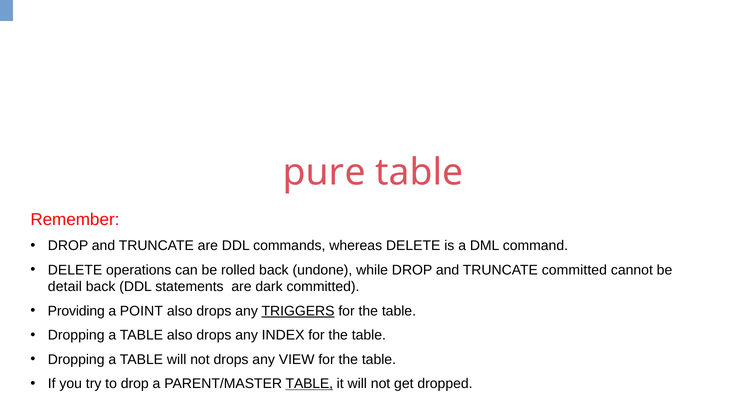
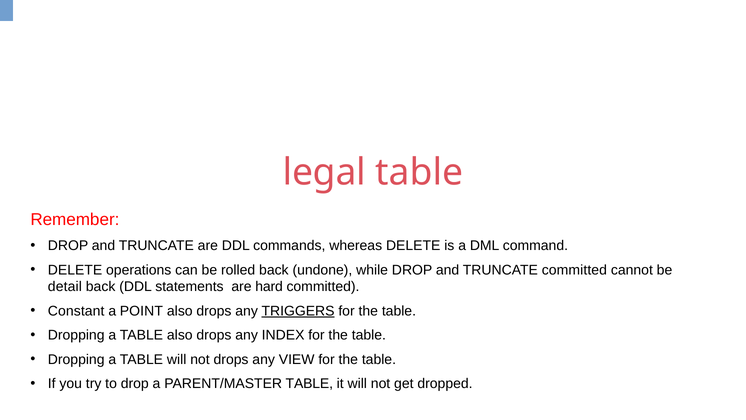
pure: pure -> legal (324, 172)
dark: dark -> hard (269, 286)
Providing: Providing -> Constant (76, 311)
TABLE underline: present -> none (309, 383)
